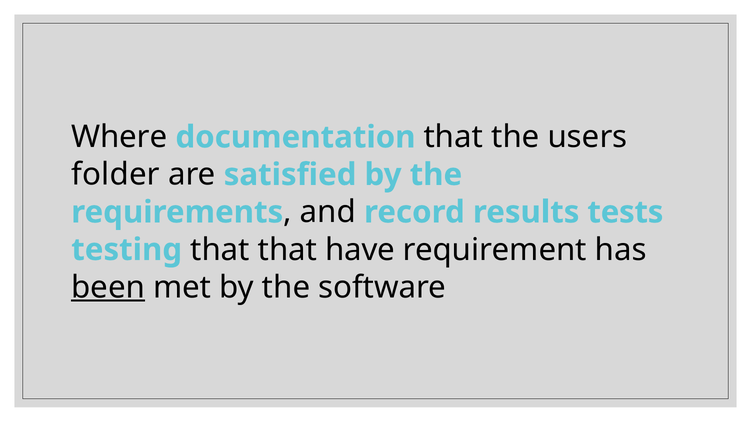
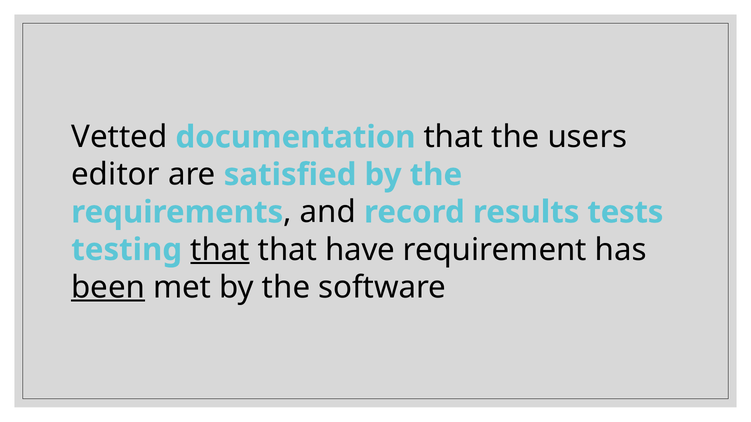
Where: Where -> Vetted (119, 137)
folder: folder -> editor (116, 175)
that underline: none -> present (220, 250)
